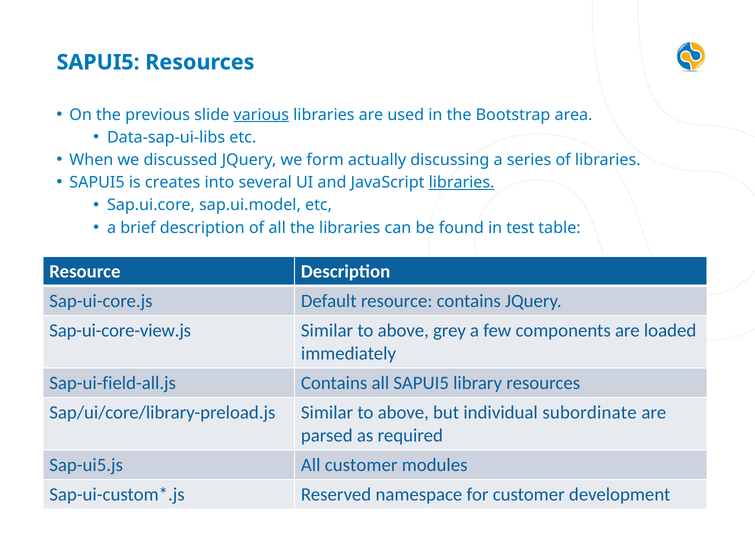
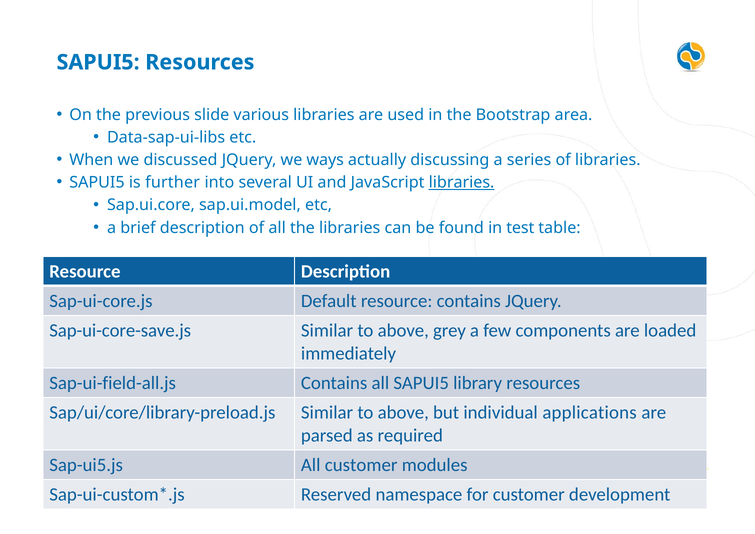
various underline: present -> none (261, 115)
form: form -> ways (325, 160)
creates: creates -> further (173, 183)
Sap-ui-core-view.js: Sap-ui-core-view.js -> Sap-ui-core-save.js (120, 331)
subordinate: subordinate -> applications (590, 413)
